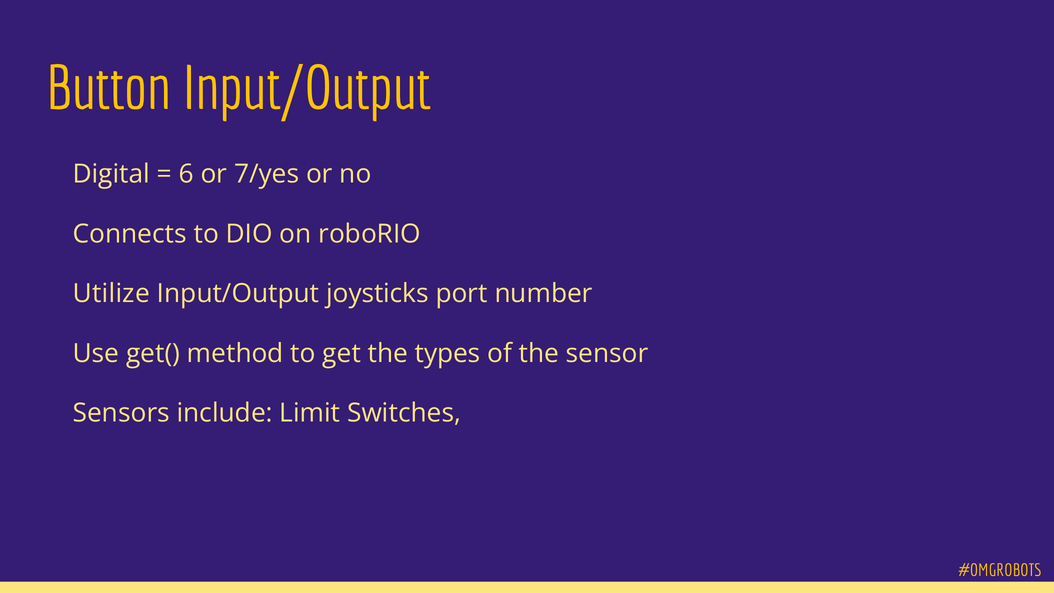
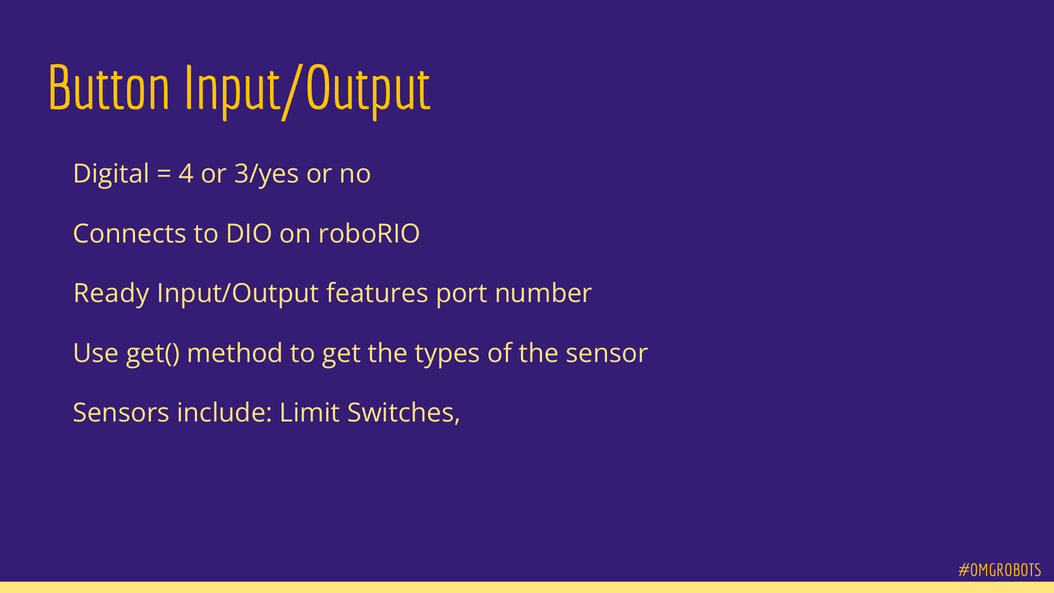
6: 6 -> 4 (186, 174)
7/yes: 7/yes -> 3/yes (267, 174)
Utilize: Utilize -> Ready (111, 294)
joysticks: joysticks -> features (377, 294)
